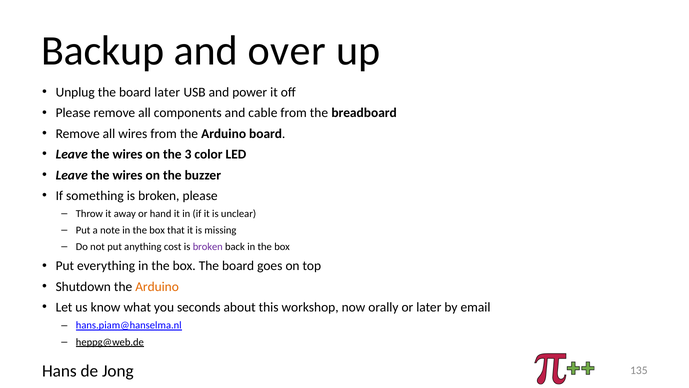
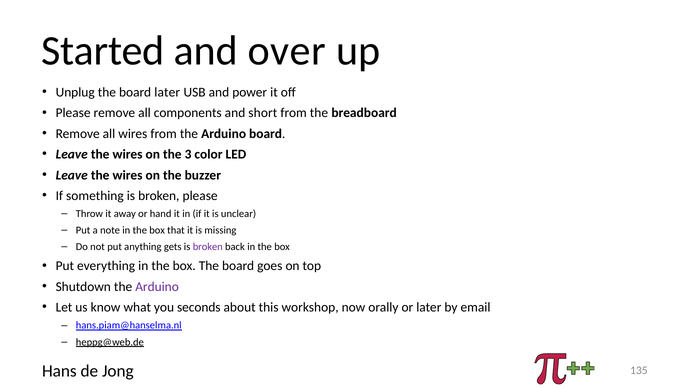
Backup: Backup -> Started (103, 51)
cable: cable -> short (263, 113)
cost: cost -> gets (173, 247)
Arduino colour: orange -> purple (157, 286)
